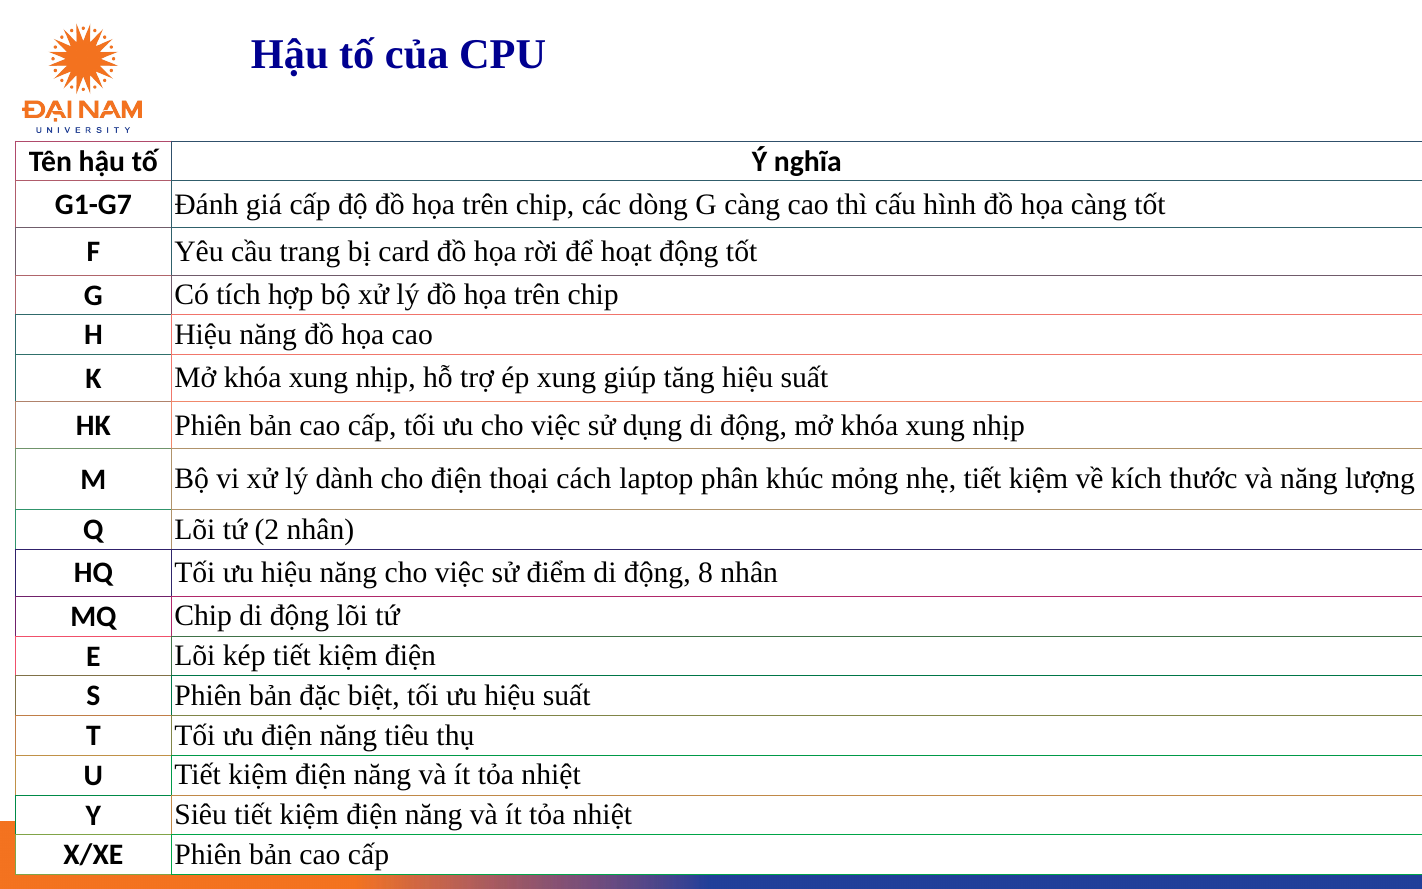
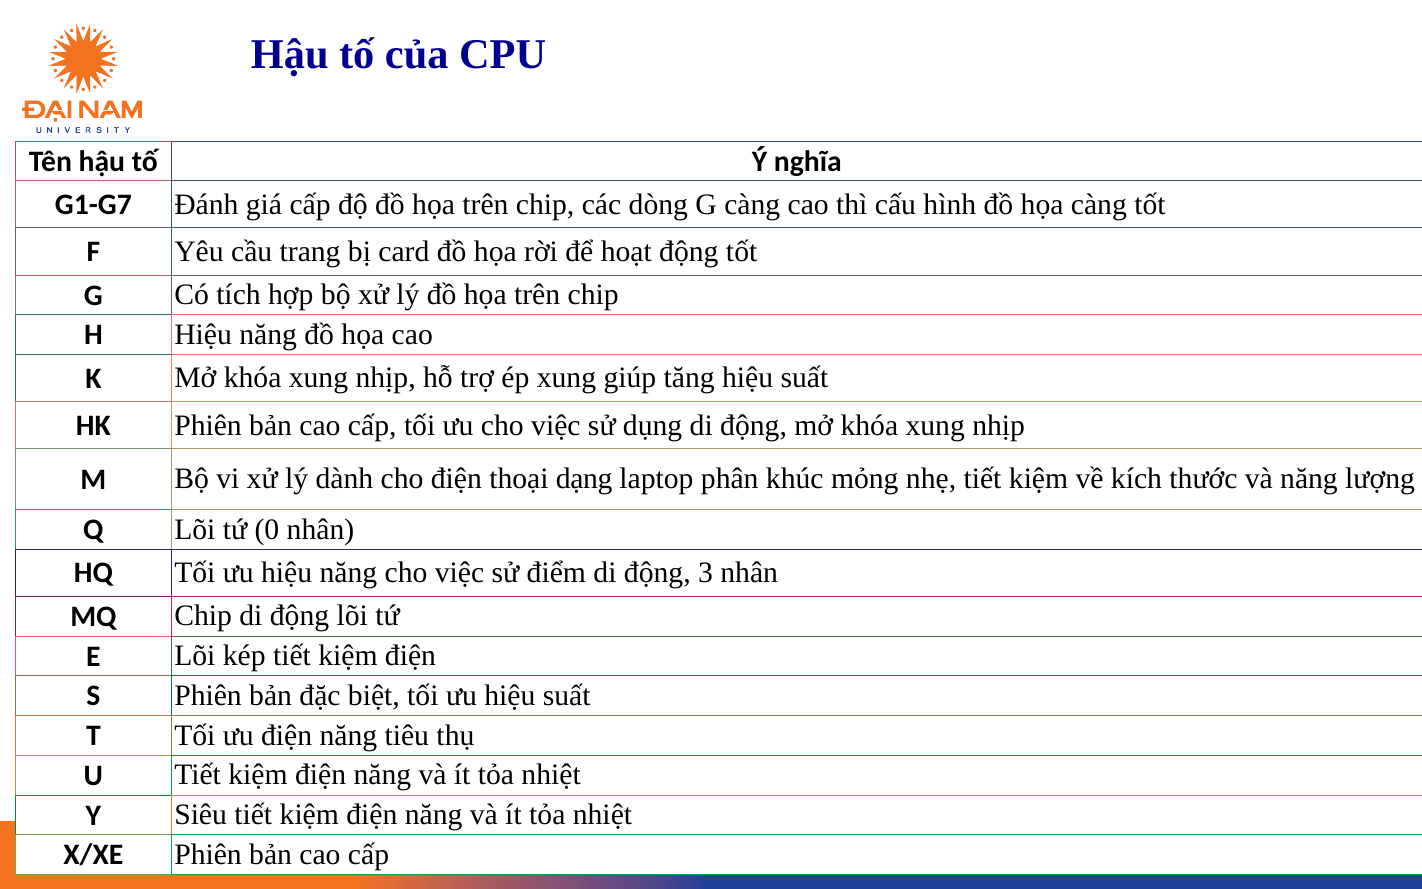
cách: cách -> dạng (584, 479)
2: 2 -> 0 (267, 529)
8: 8 -> 3 (706, 573)
